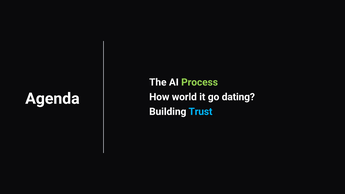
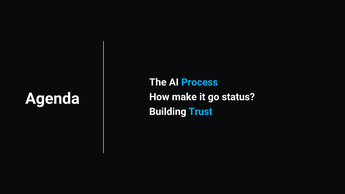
Process colour: light green -> light blue (200, 82)
world: world -> make (184, 97)
dating: dating -> status (238, 97)
